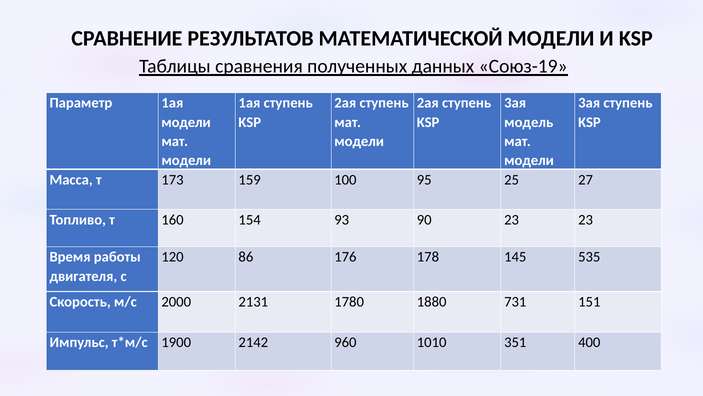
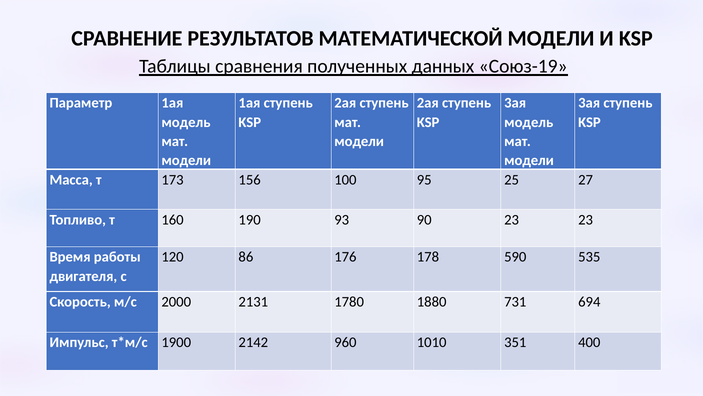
модели: модели -> модель (186, 122)
159: 159 -> 156 (250, 179)
154: 154 -> 190 (250, 219)
145: 145 -> 590 (515, 257)
151: 151 -> 694 (589, 301)
